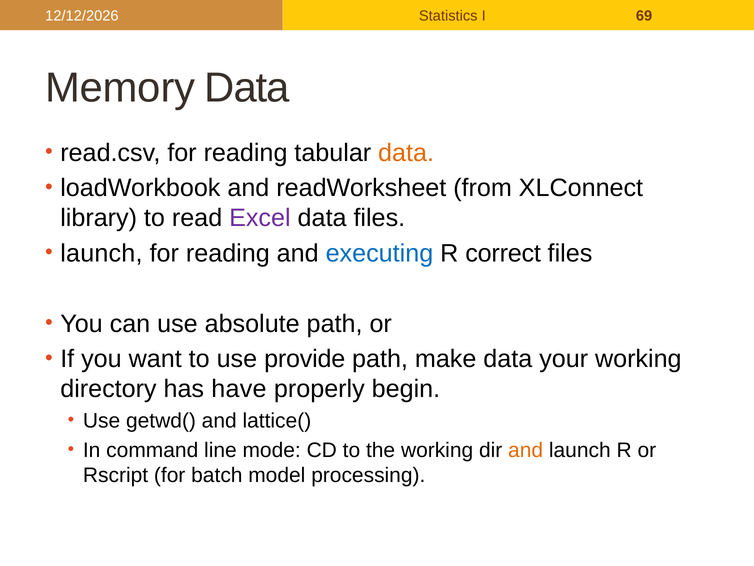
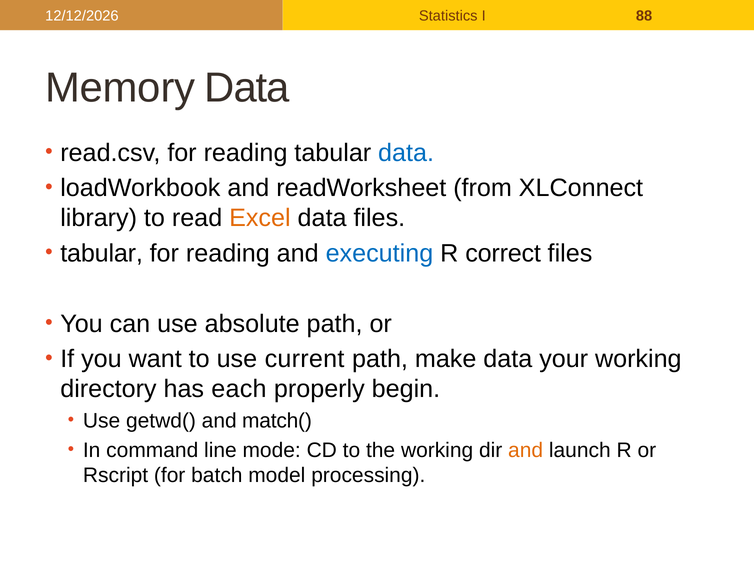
69: 69 -> 88 (644, 16)
data colour: orange -> blue (406, 153)
Excel colour: purple -> orange (260, 218)
launch: launch -> tabular (102, 253)
provide: provide -> current (305, 359)
have: have -> each (239, 389)
lattice(: lattice( -> match( (277, 420)
